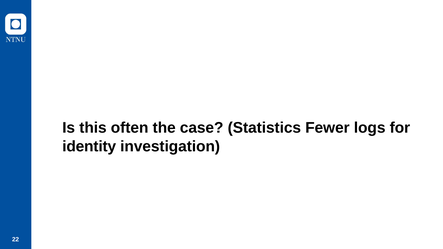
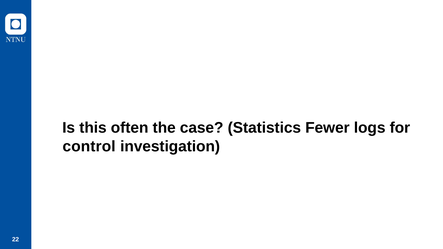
identity: identity -> control (89, 146)
